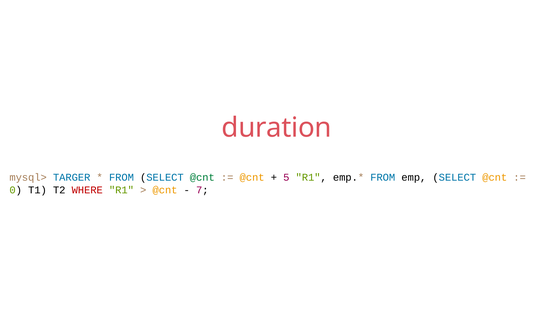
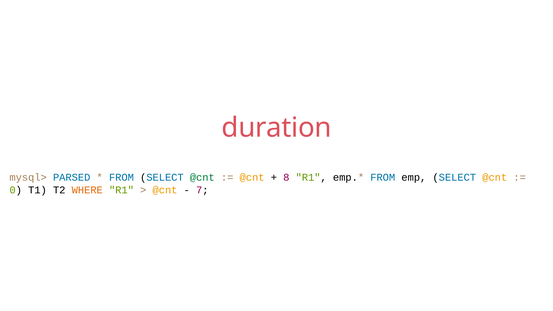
TARGER: TARGER -> PARSED (72, 178)
5: 5 -> 8 (286, 178)
WHERE colour: red -> orange (87, 190)
